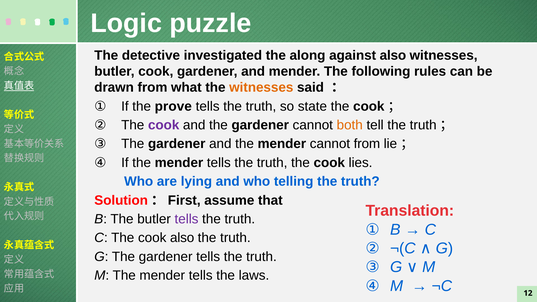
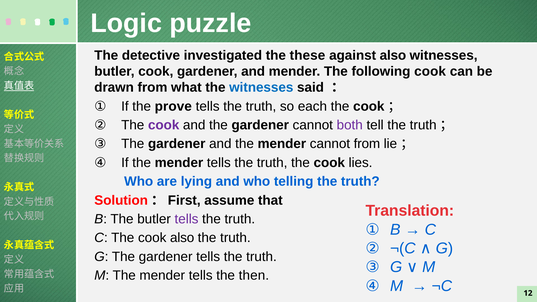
along: along -> these (307, 55)
following rules: rules -> cook (430, 71)
witnesses colour: orange -> blue (261, 88)
state: state -> each (312, 106)
both colour: orange -> purple (350, 125)
laws: laws -> then (254, 275)
